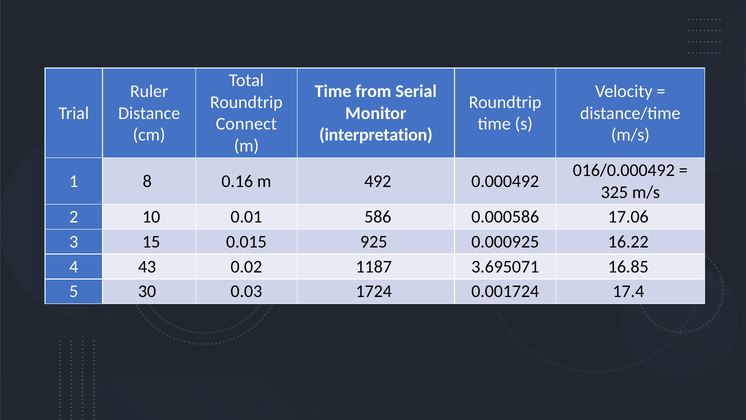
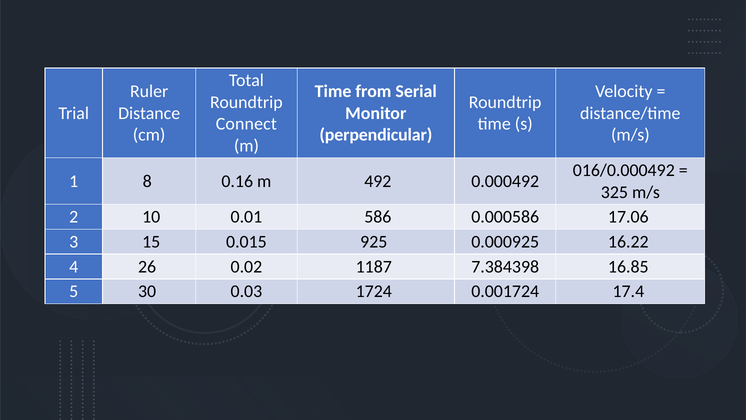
interpretation: interpretation -> perpendicular (376, 135)
43: 43 -> 26 (147, 266)
3.695071: 3.695071 -> 7.384398 (505, 266)
